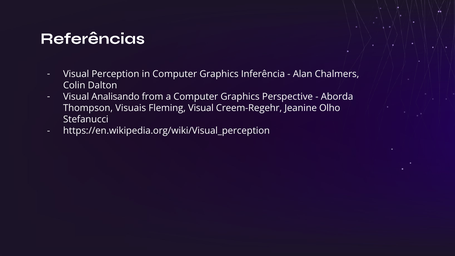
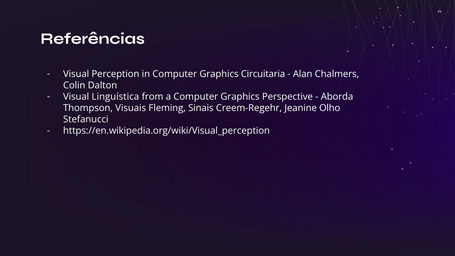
Inferência: Inferência -> Circuitaria (263, 74)
Analisando: Analisando -> Linguística (115, 97)
Fleming Visual: Visual -> Sinais (201, 108)
